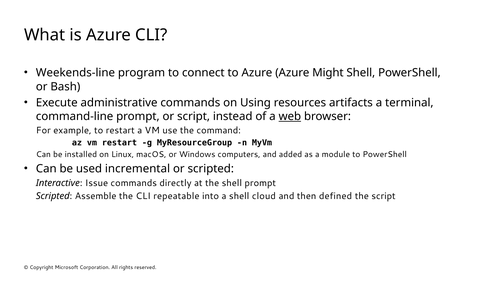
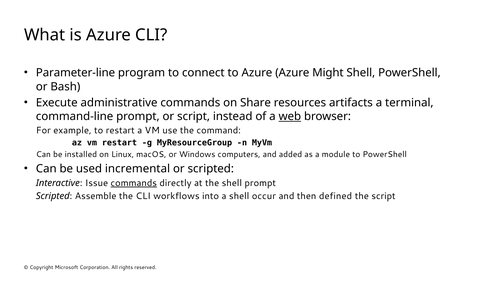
Weekends-line: Weekends-line -> Parameter-line (75, 73)
Using: Using -> Share (255, 103)
commands underline: none -> present (134, 183)
repeatable: repeatable -> workflows (176, 196)
cloud: cloud -> occur (264, 196)
